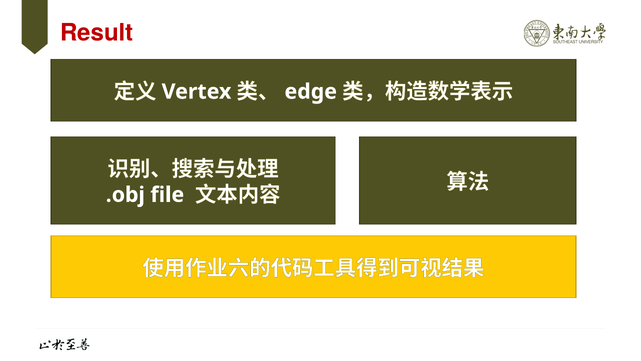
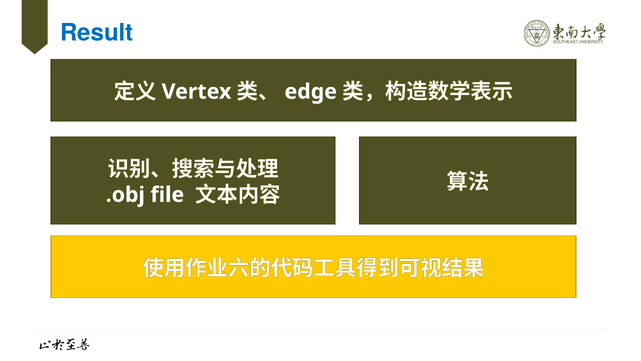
Result colour: red -> blue (97, 33)
